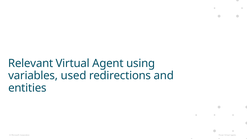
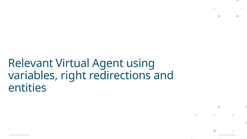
used: used -> right (73, 76)
